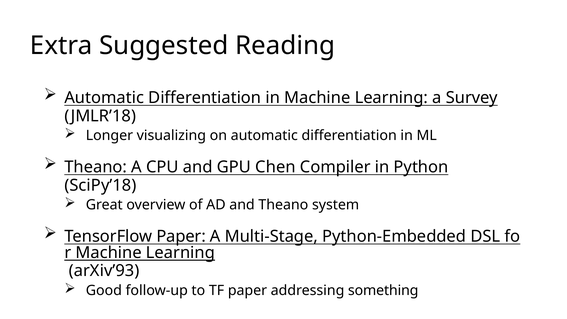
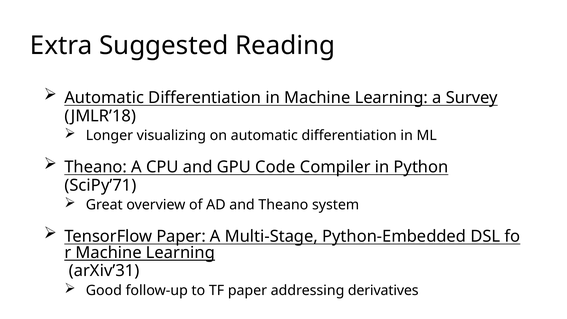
Chen: Chen -> Code (275, 167)
SciPy’18: SciPy’18 -> SciPy’71 (100, 185)
arXiv’93: arXiv’93 -> arXiv’31 (104, 271)
something: something -> derivatives (383, 290)
